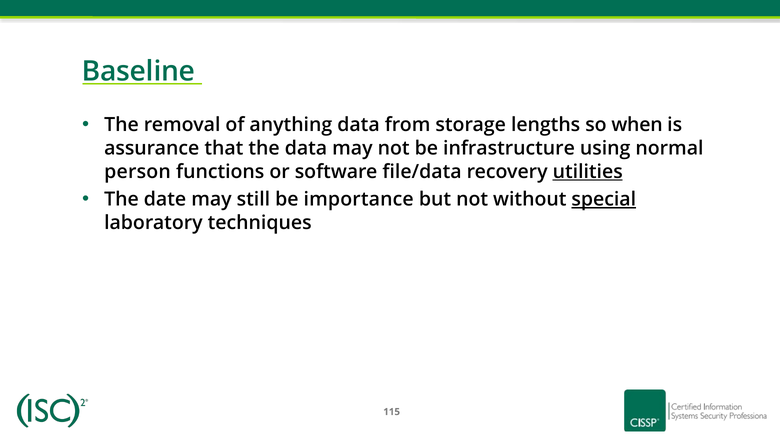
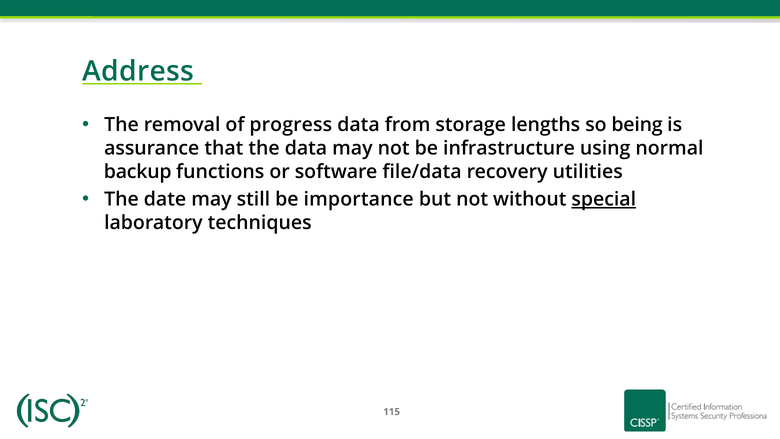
Baseline: Baseline -> Address (138, 71)
anything: anything -> progress (291, 125)
when: when -> being (637, 125)
person: person -> backup (138, 172)
utilities underline: present -> none (588, 172)
